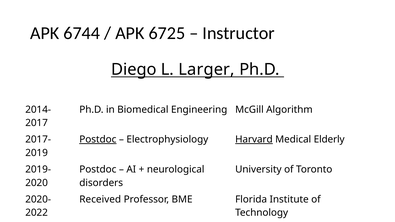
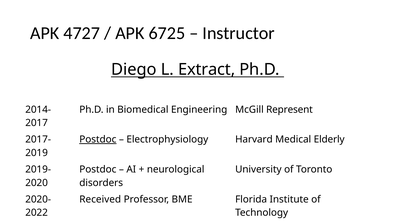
6744: 6744 -> 4727 (82, 33)
Larger: Larger -> Extract (207, 69)
Algorithm: Algorithm -> Represent (289, 110)
Harvard underline: present -> none (254, 140)
